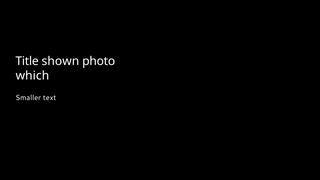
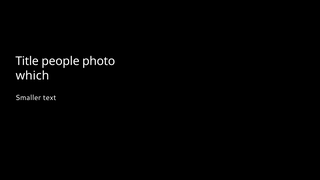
shown: shown -> people (61, 61)
